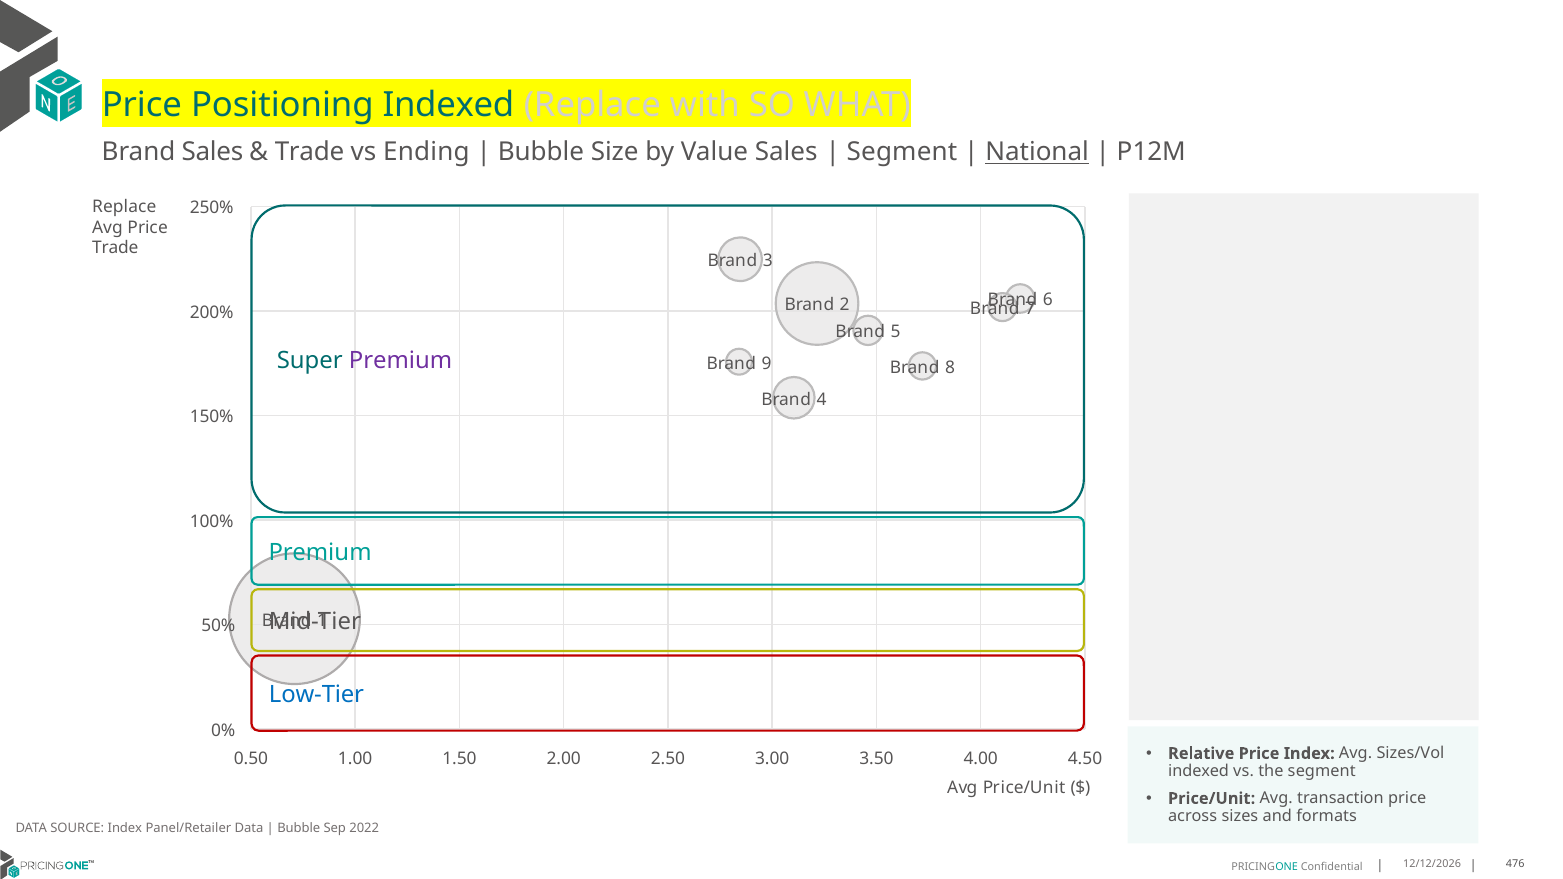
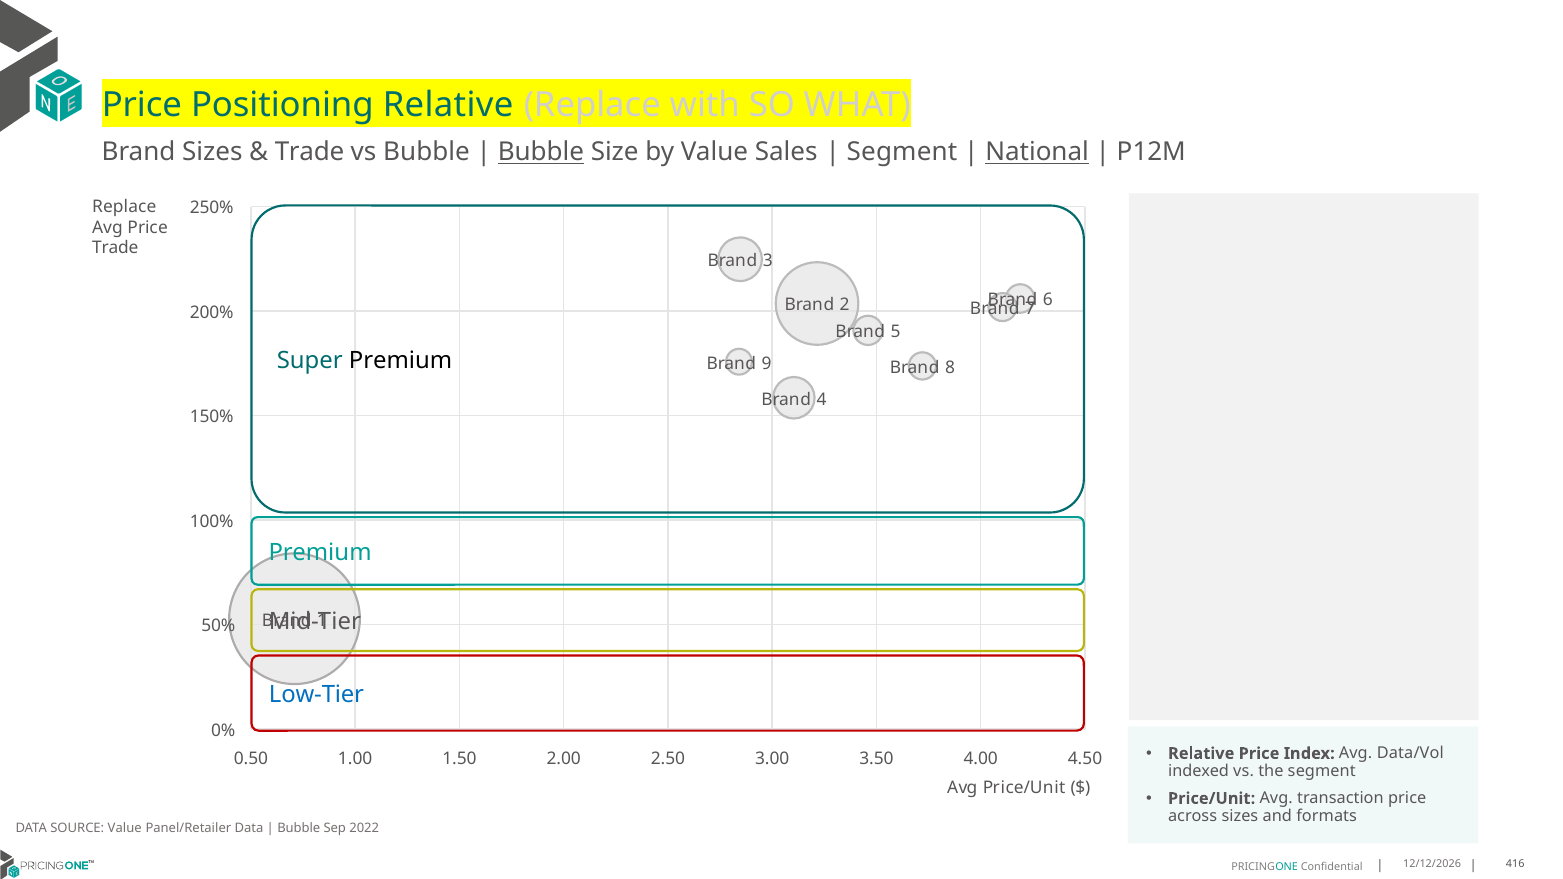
Positioning Indexed: Indexed -> Relative (448, 105)
Brand Sales: Sales -> Sizes (212, 152)
vs Ending: Ending -> Bubble (427, 152)
Bubble underline: none -> present (541, 152)
Premium colour: purple -> black (401, 361)
Sizes/Vol: Sizes/Vol -> Data/Vol (1410, 754)
SOURCE Index: Index -> Value (125, 828)
476: 476 -> 416 (1515, 864)
